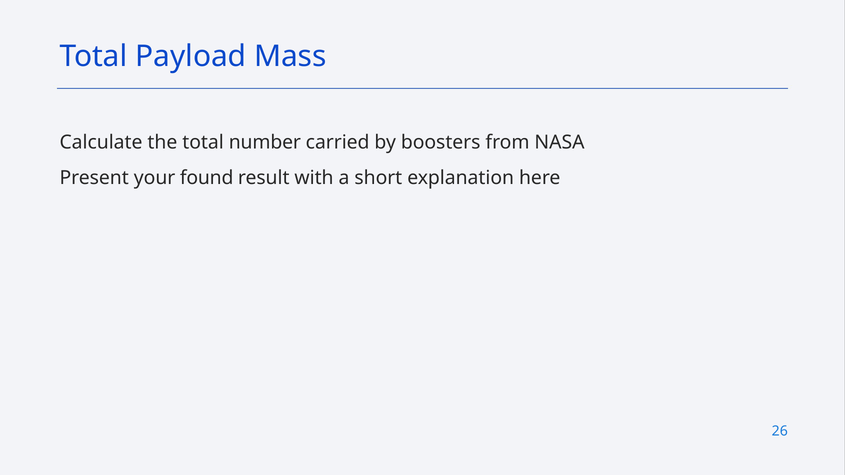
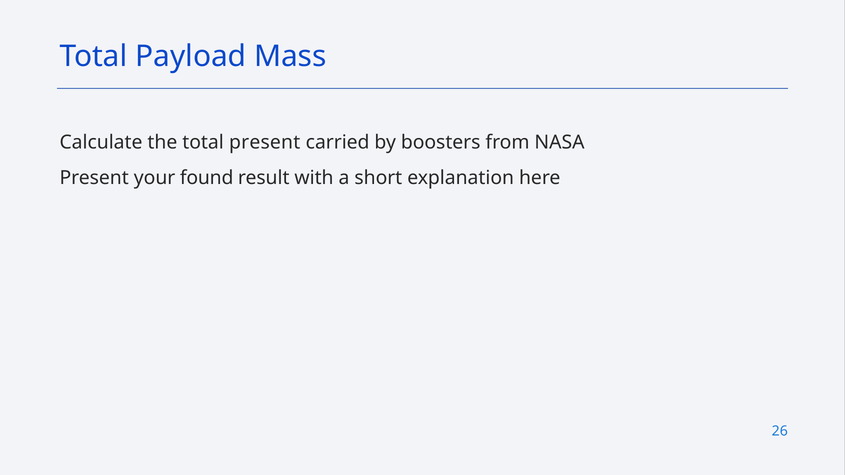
total number: number -> present (265, 143)
